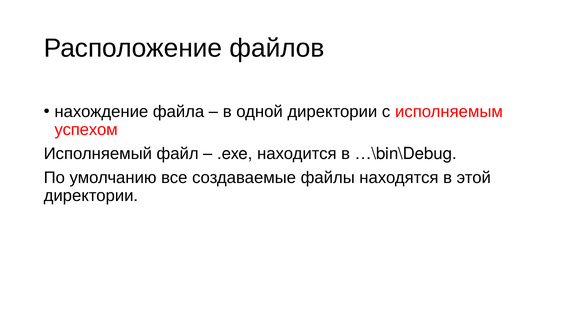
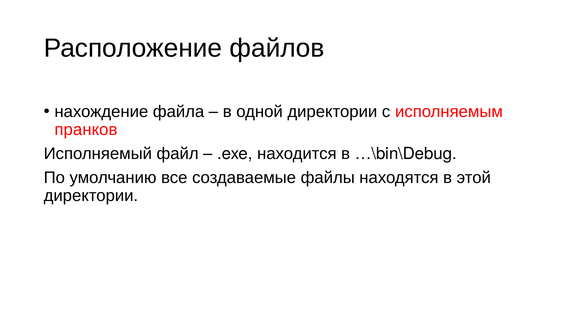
успехом: успехом -> пранков (86, 130)
